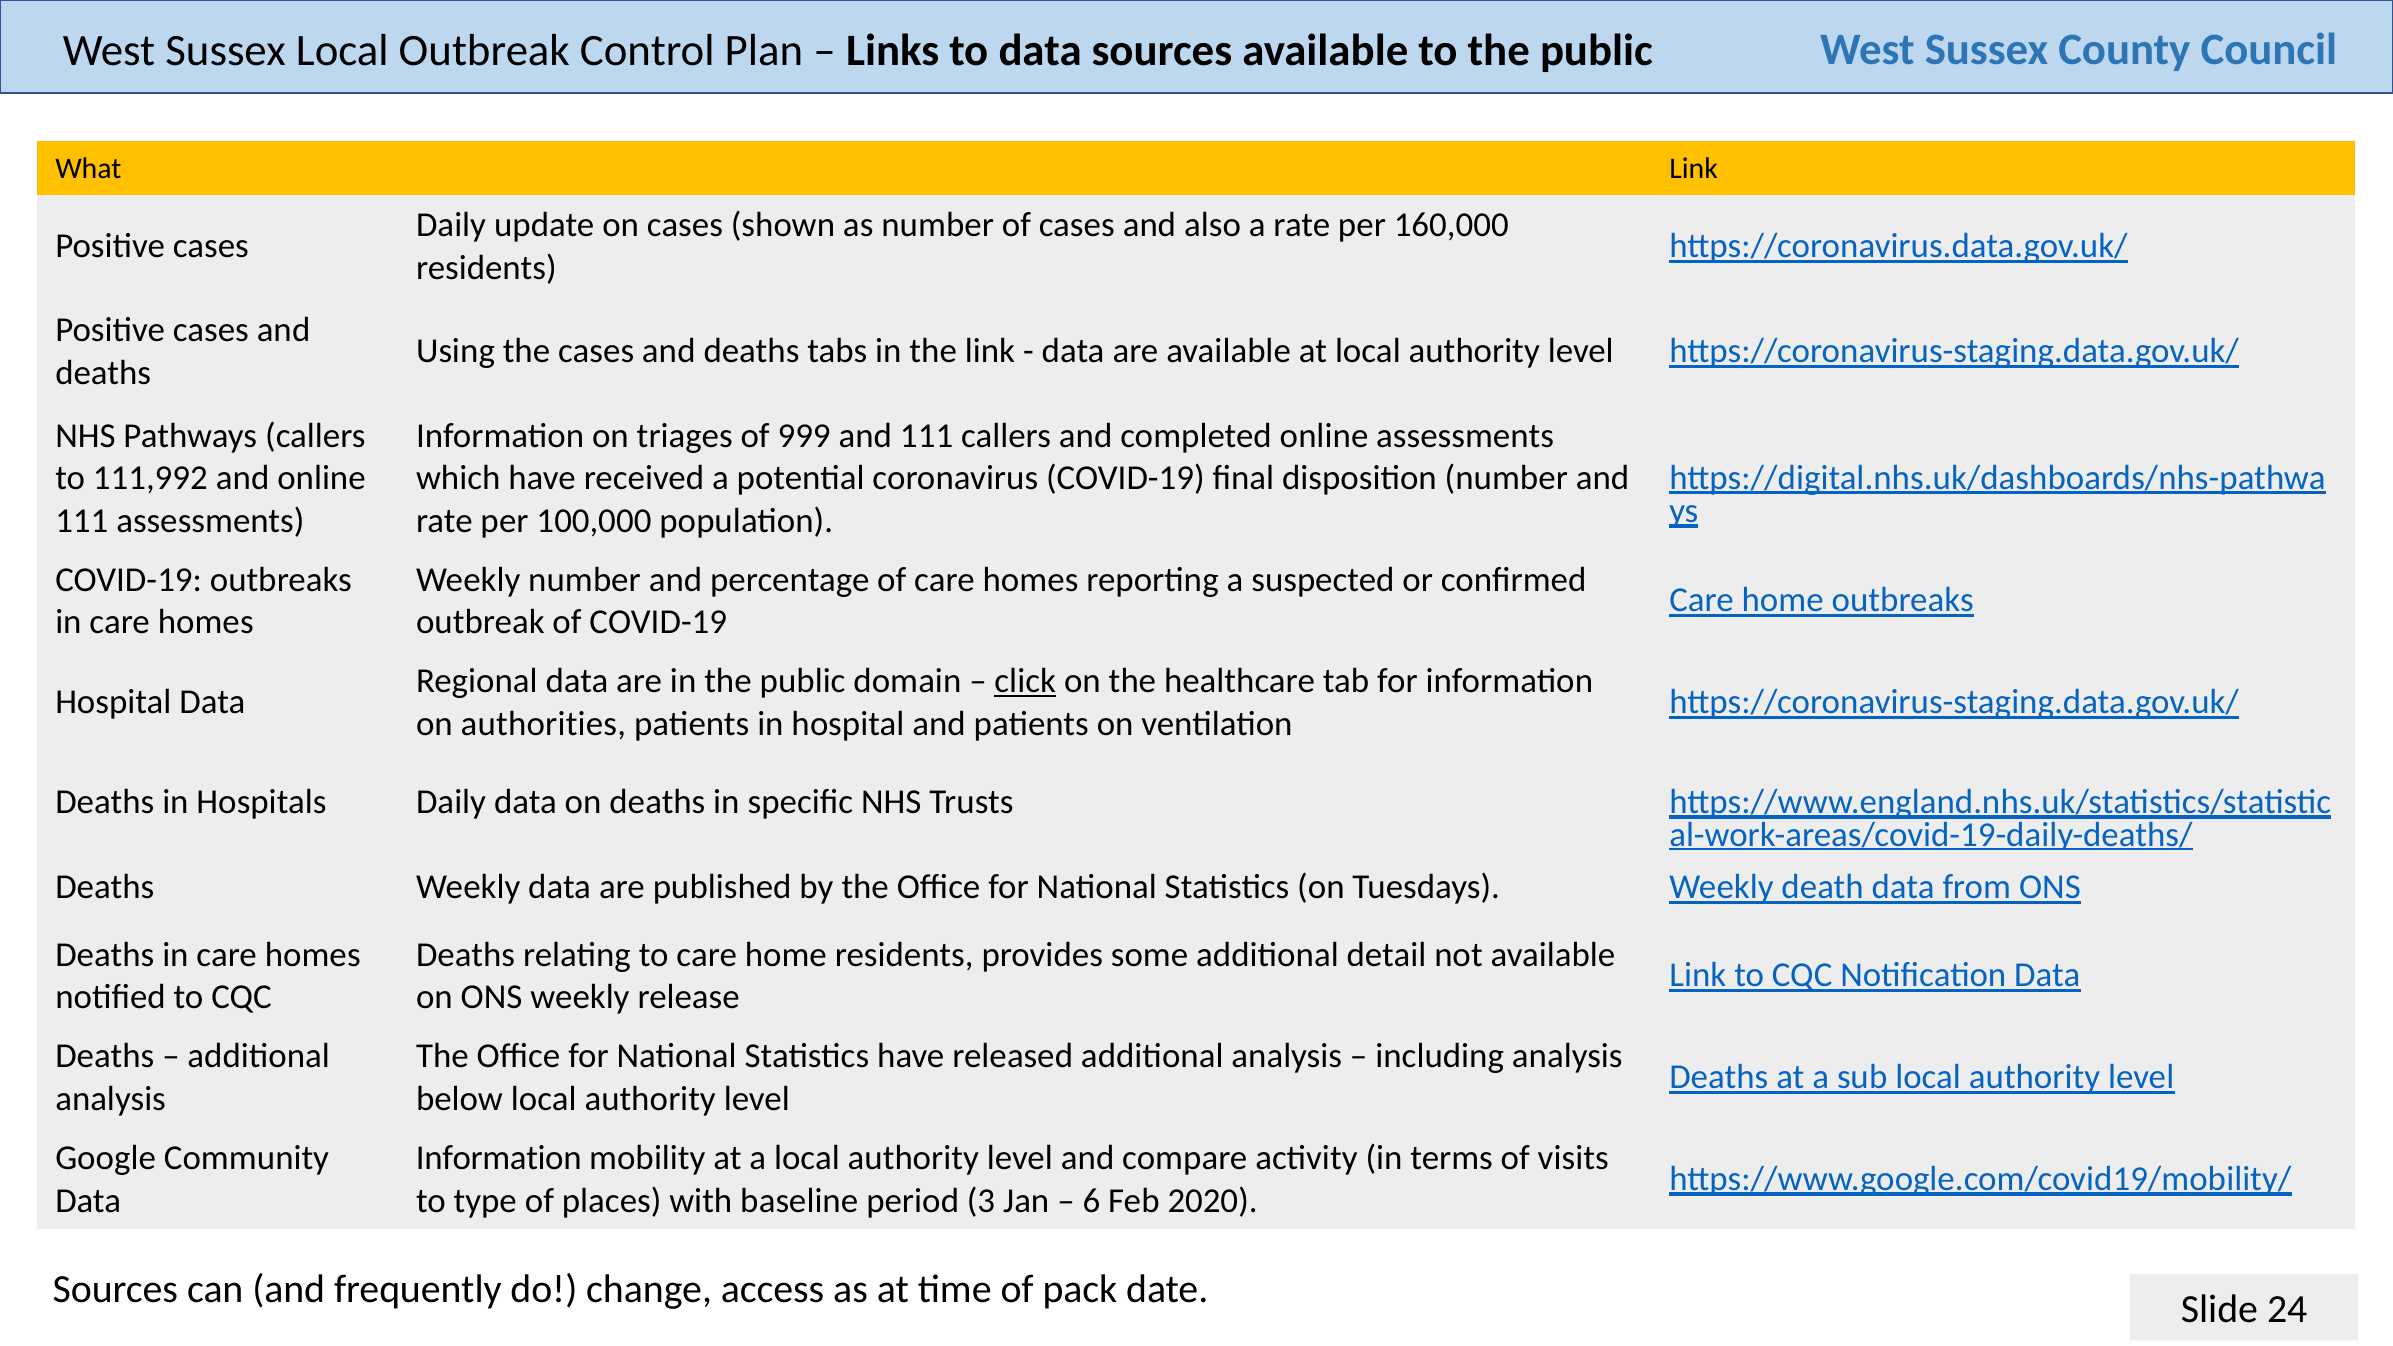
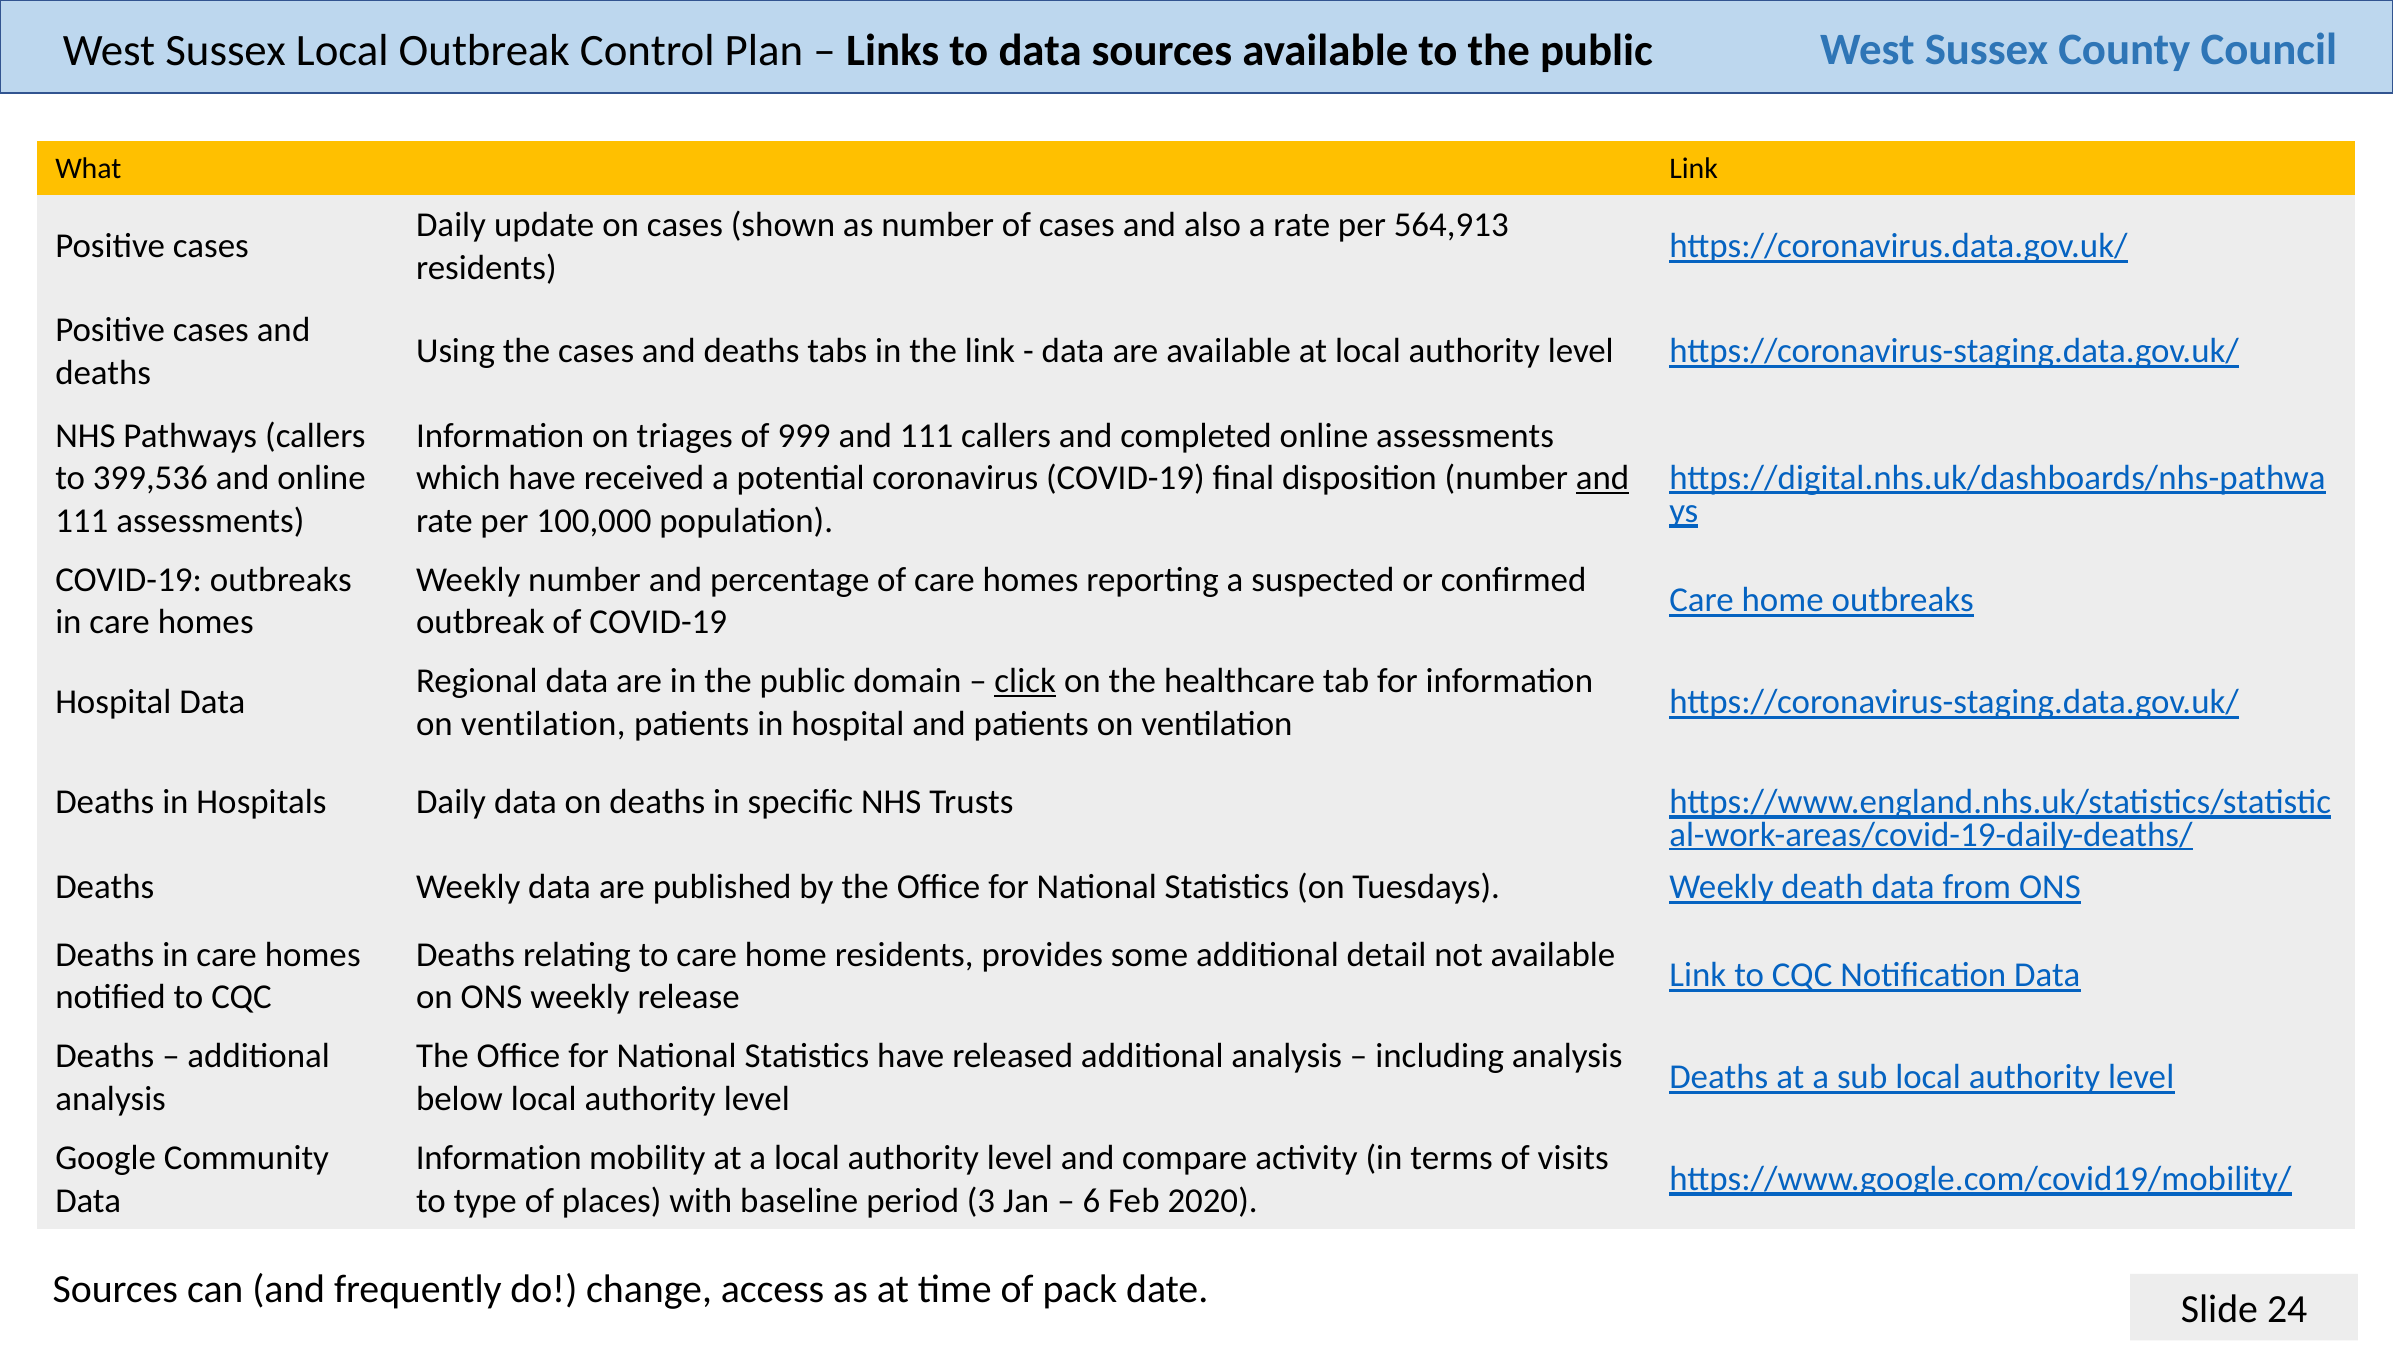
160,000: 160,000 -> 564,913 (1451, 225)
111,992: 111,992 -> 399,536 (150, 478)
and underline: none -> present (1603, 478)
authorities: authorities -> ventilation (543, 724)
